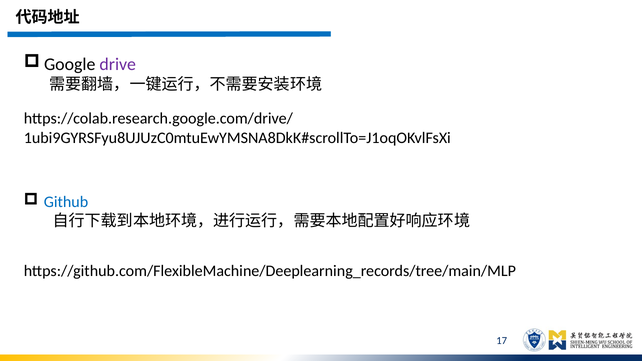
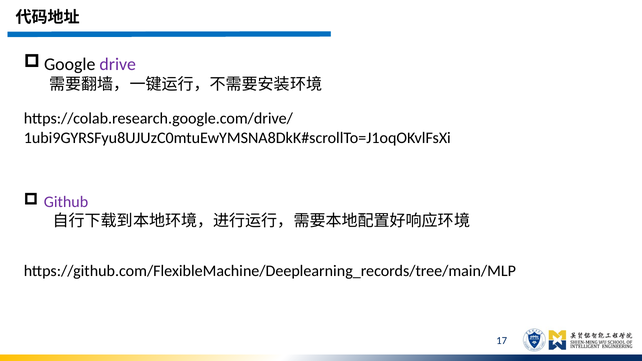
Github colour: blue -> purple (66, 202)
